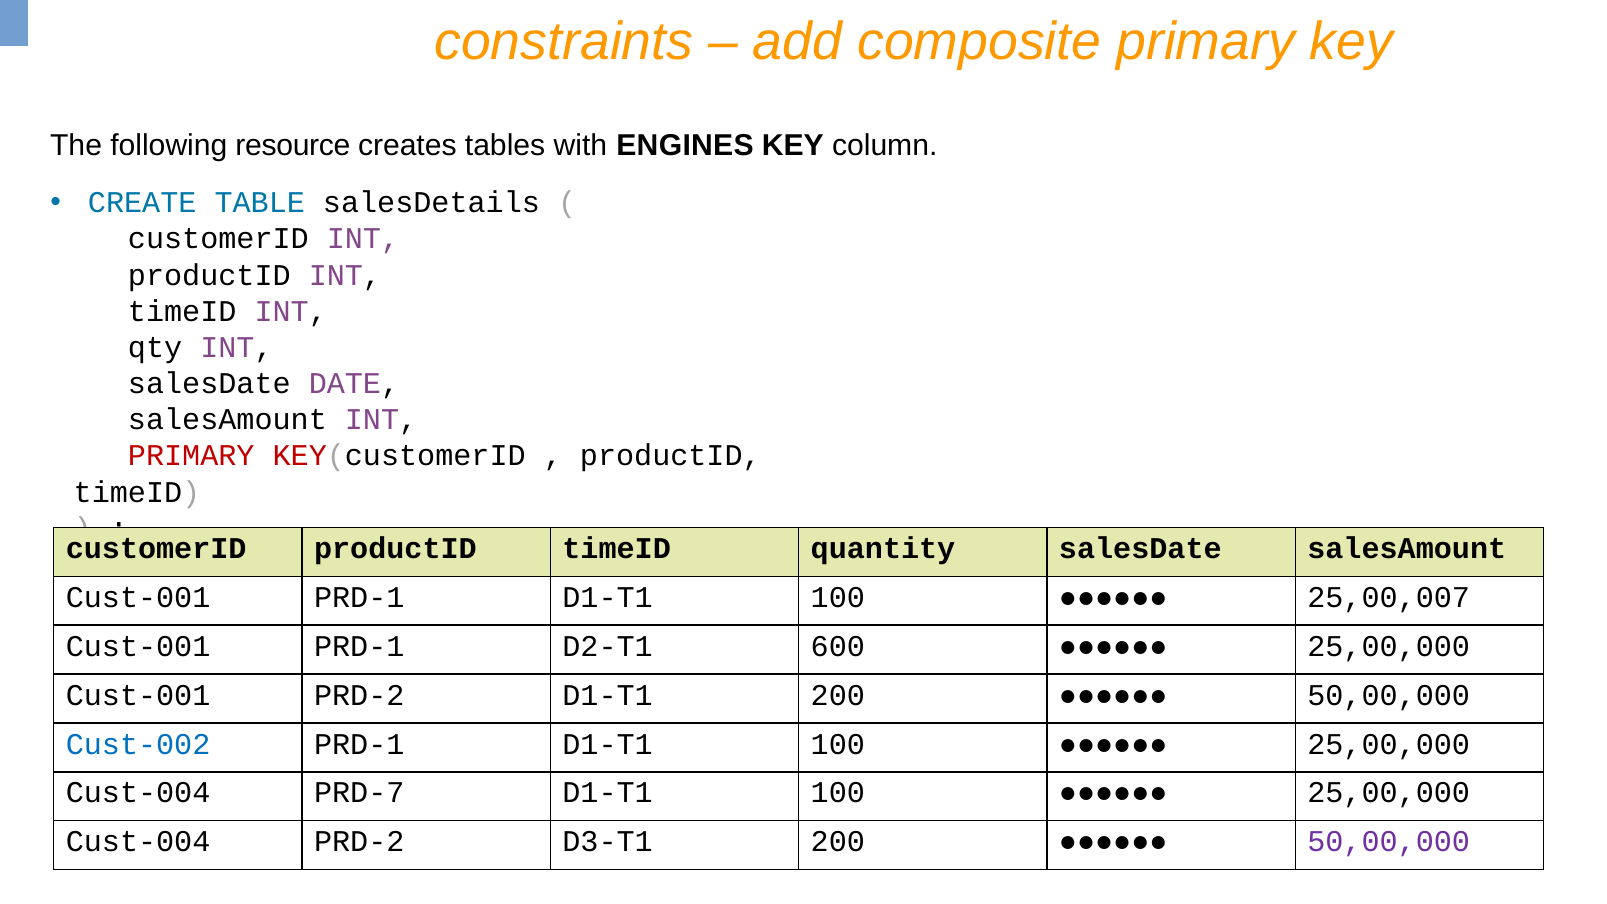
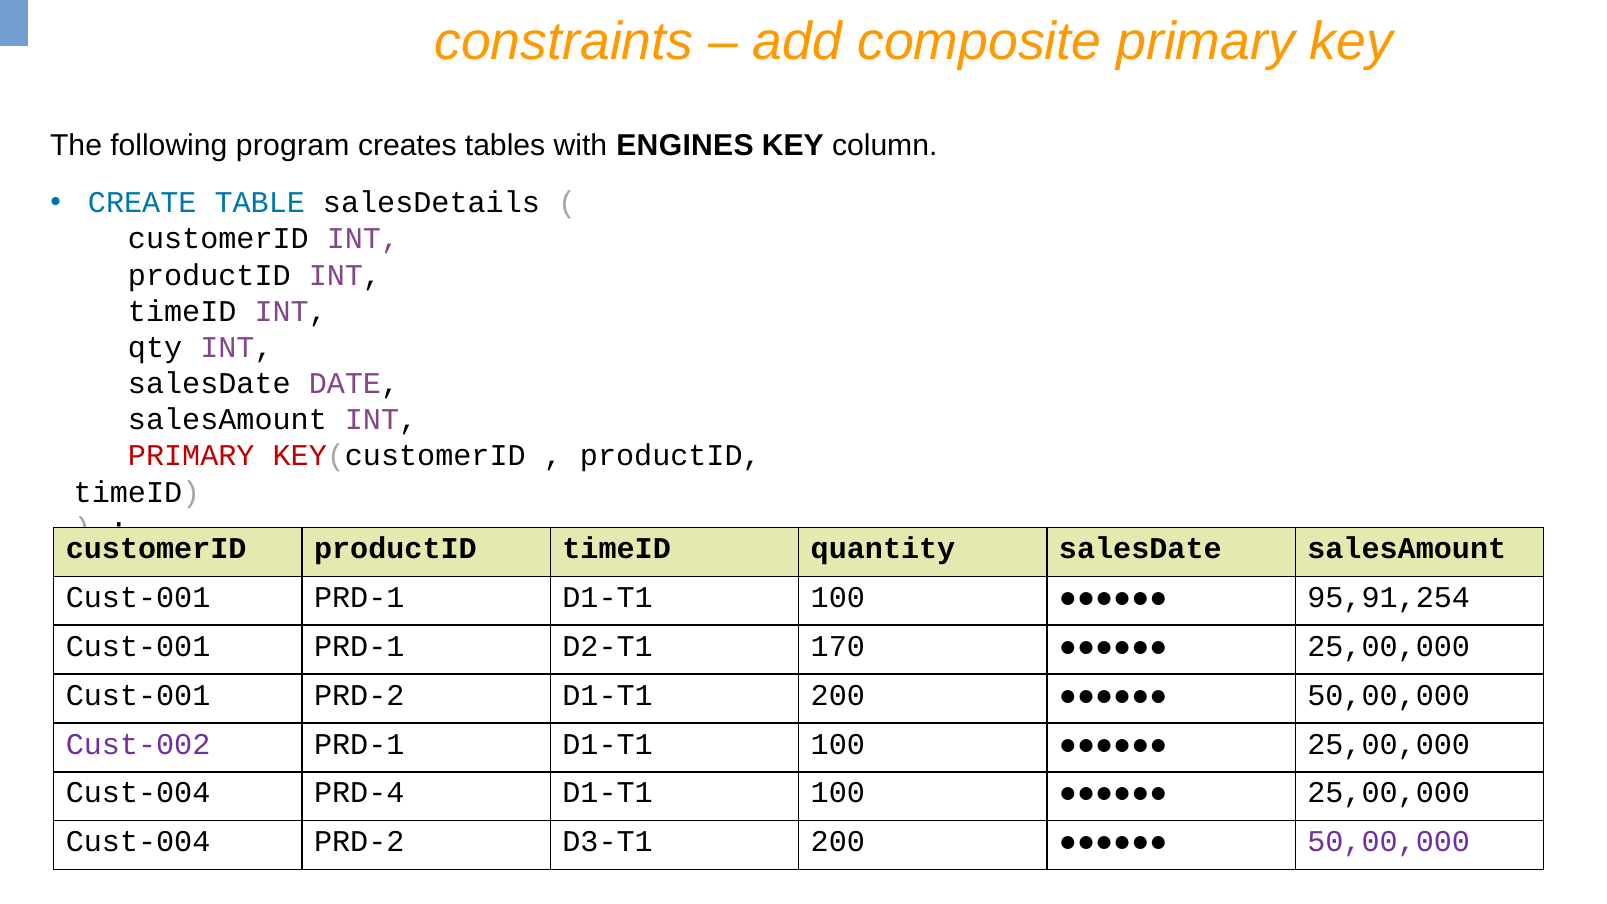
resource: resource -> program (293, 146)
25,00,007: 25,00,007 -> 95,91,254 (1389, 597)
600: 600 -> 170 (838, 646)
Cust-002 colour: blue -> purple (138, 744)
PRD-7: PRD-7 -> PRD-4 (359, 793)
